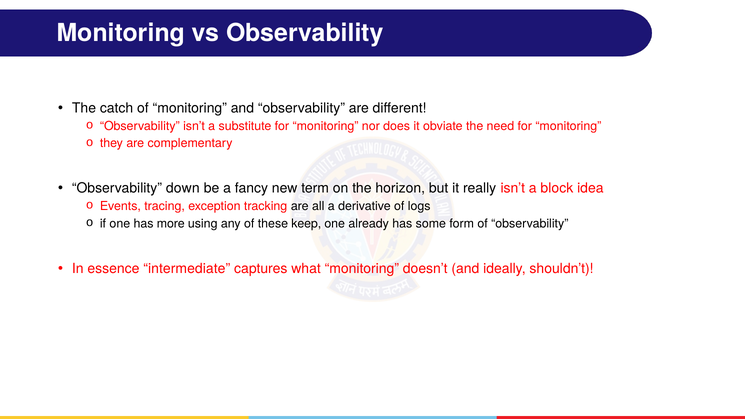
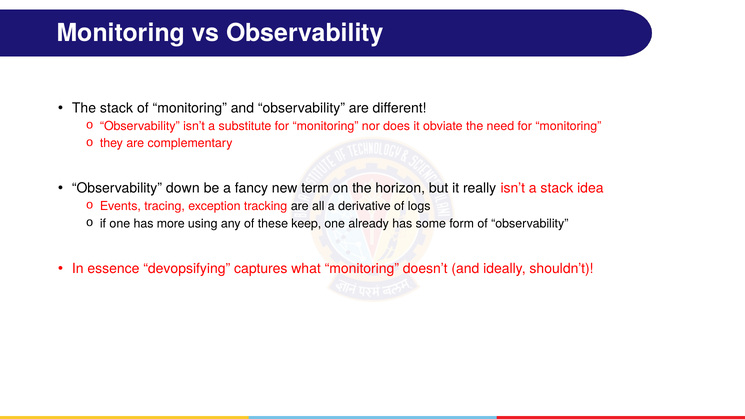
The catch: catch -> stack (116, 108)
a block: block -> stack (557, 188)
intermediate: intermediate -> devopsifying (187, 268)
